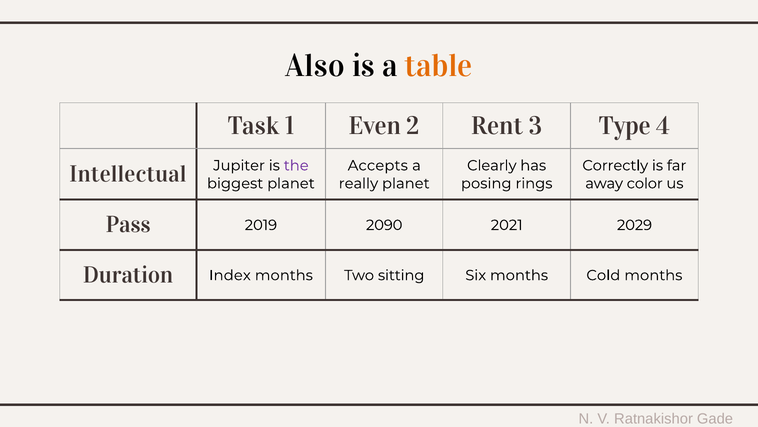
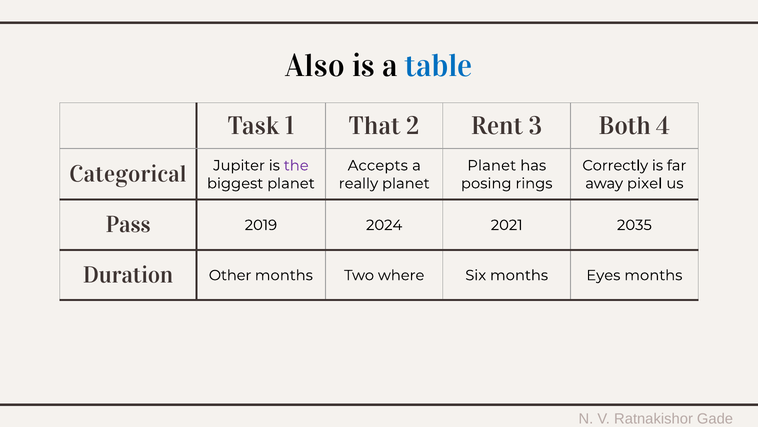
table colour: orange -> blue (439, 66)
Even: Even -> That (375, 125)
Type: Type -> Both (625, 125)
Clearly: Clearly -> Planet (492, 165)
Intellectual: Intellectual -> Categorical (128, 174)
color: color -> pixel (645, 183)
2090: 2090 -> 2024 (384, 225)
2029: 2029 -> 2035 (634, 225)
Index: Index -> Other (230, 275)
sitting: sitting -> where (401, 275)
Cold: Cold -> Eyes (603, 275)
